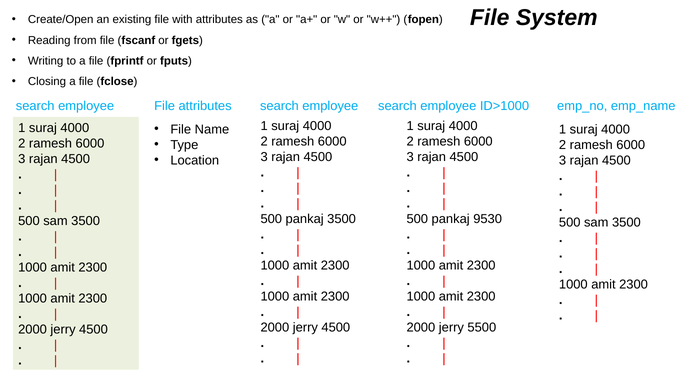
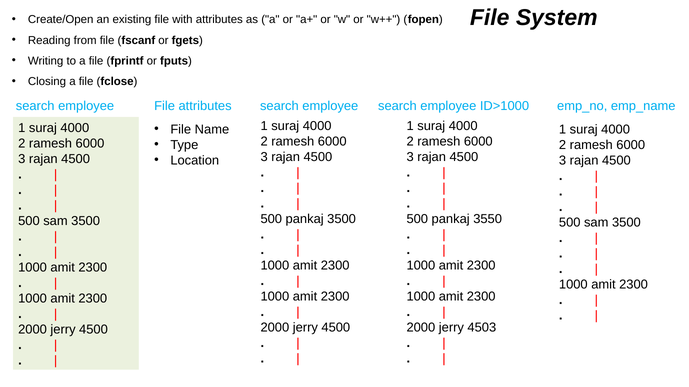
9530: 9530 -> 3550 (488, 219)
5500: 5500 -> 4503 (482, 328)
